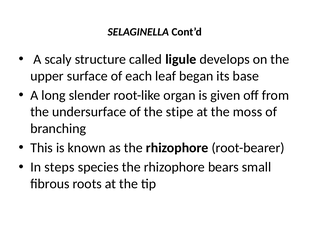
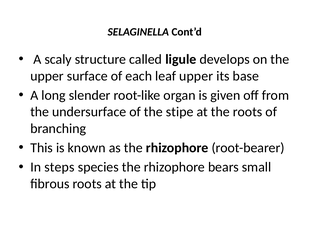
leaf began: began -> upper (196, 76)
the moss: moss -> roots (248, 112)
